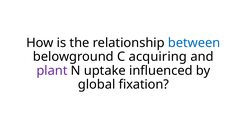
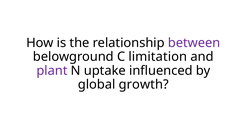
between colour: blue -> purple (194, 43)
acquiring: acquiring -> limitation (158, 57)
fixation: fixation -> growth (144, 84)
